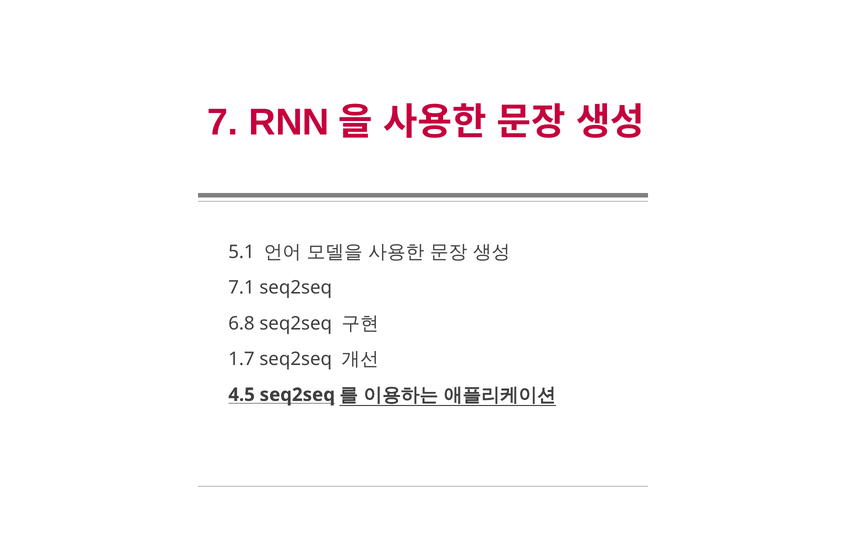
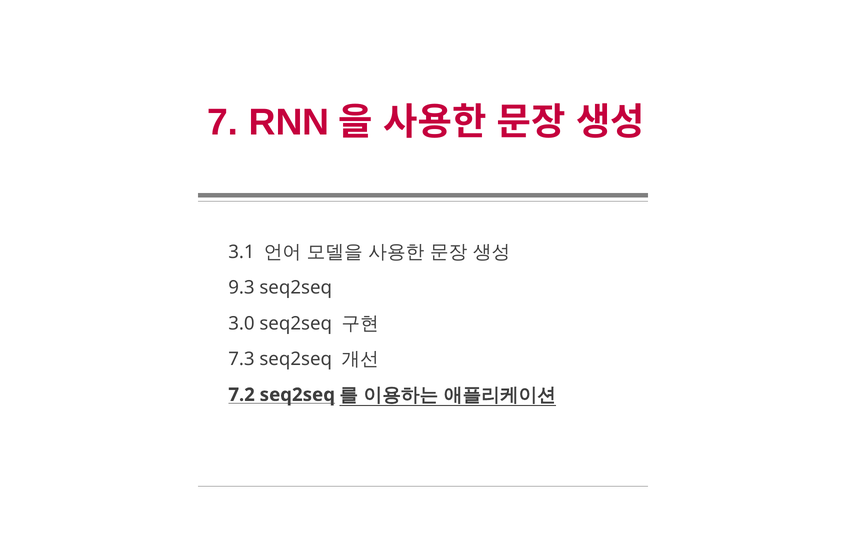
5.1: 5.1 -> 3.1 (241, 252)
7.1: 7.1 -> 9.3 (241, 288)
6.8: 6.8 -> 3.0 (241, 324)
1.7: 1.7 -> 7.3 (241, 359)
4.5: 4.5 -> 7.2 (242, 395)
